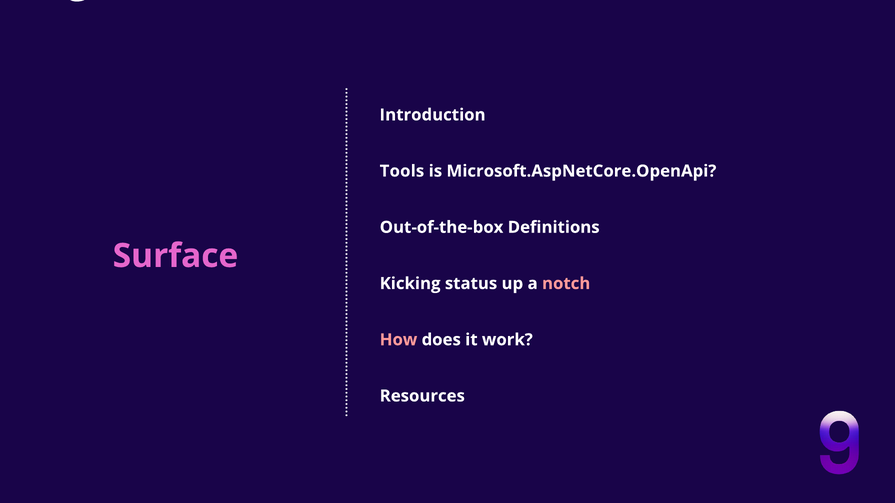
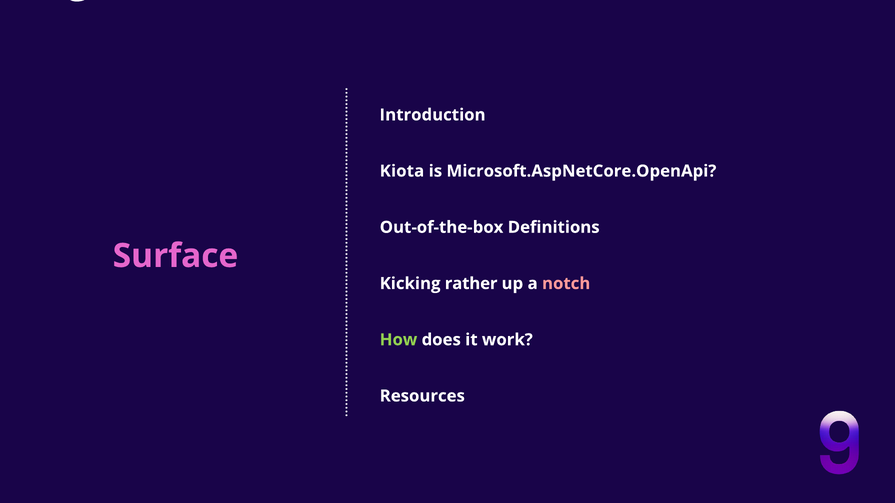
Tools: Tools -> Kiota (402, 171)
status: status -> rather (471, 284)
How colour: pink -> light green (398, 340)
